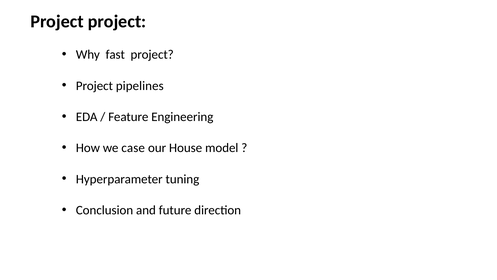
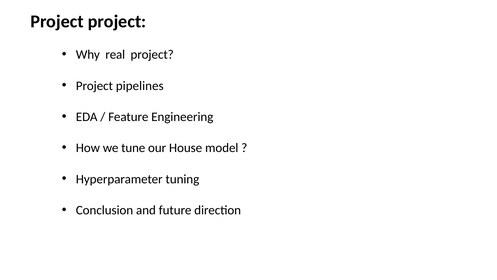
fast: fast -> real (115, 55)
case: case -> tune (133, 148)
